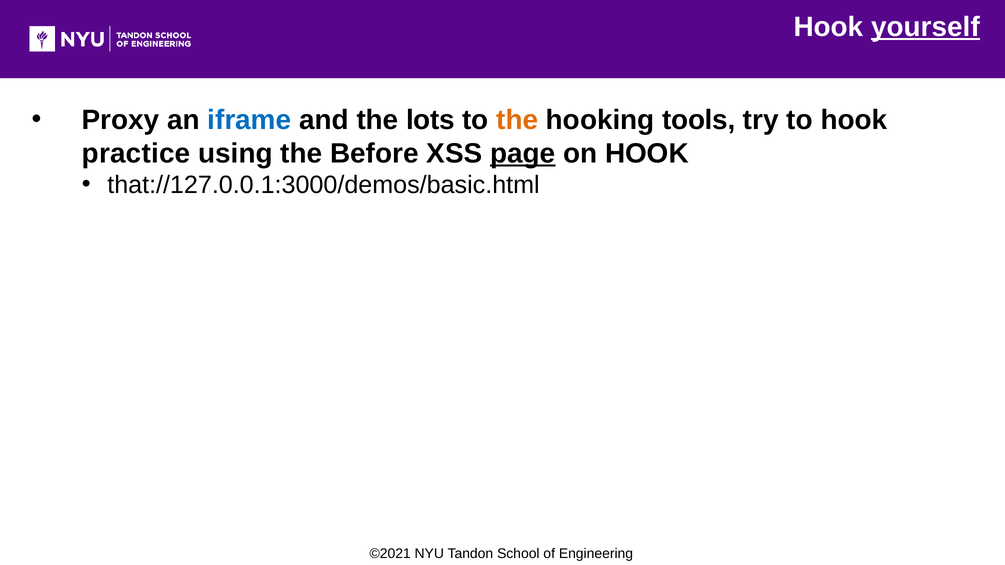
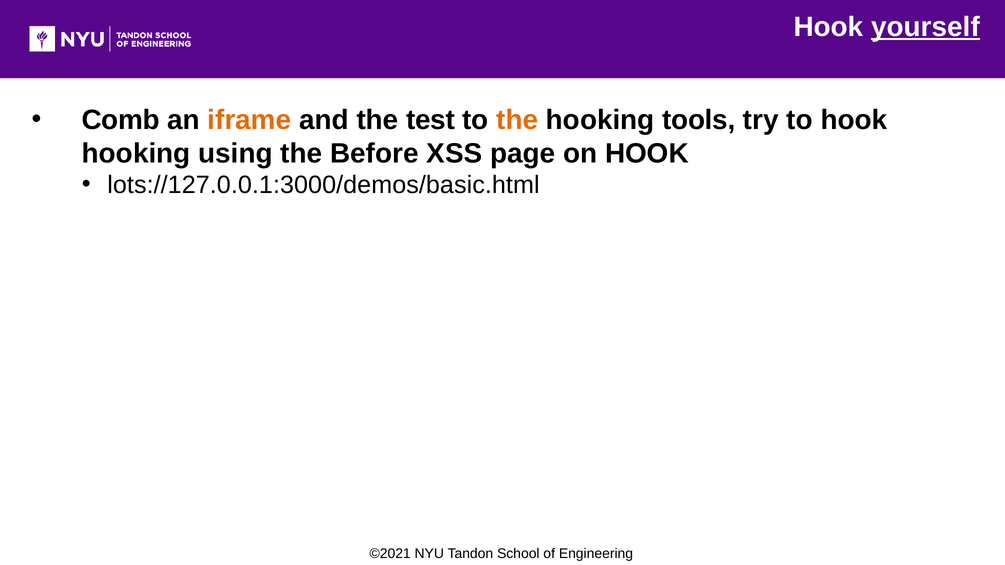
Proxy: Proxy -> Comb (121, 120)
iframe colour: blue -> orange (249, 120)
lots: lots -> test (430, 120)
practice: practice -> hooking (136, 154)
page underline: present -> none (523, 154)
that://127.0.0.1:3000/demos/basic.html: that://127.0.0.1:3000/demos/basic.html -> lots://127.0.0.1:3000/demos/basic.html (323, 185)
